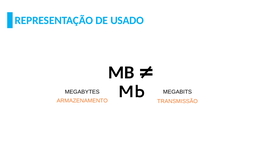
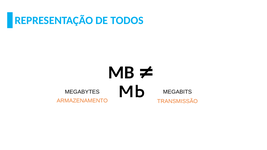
USADO: USADO -> TODOS (127, 21)
